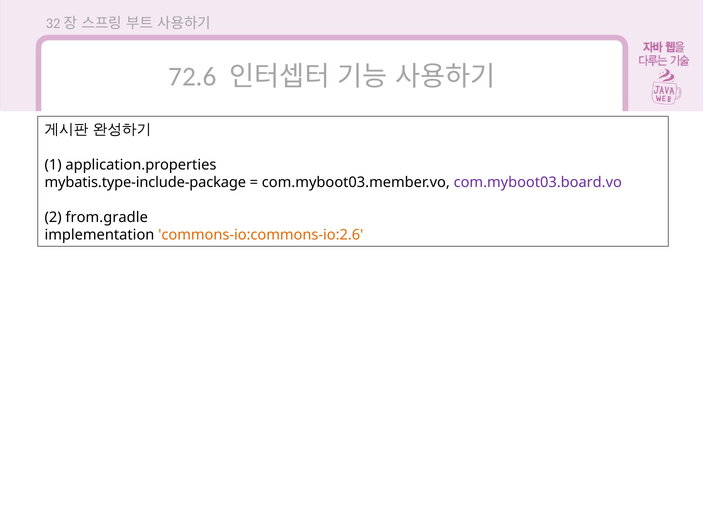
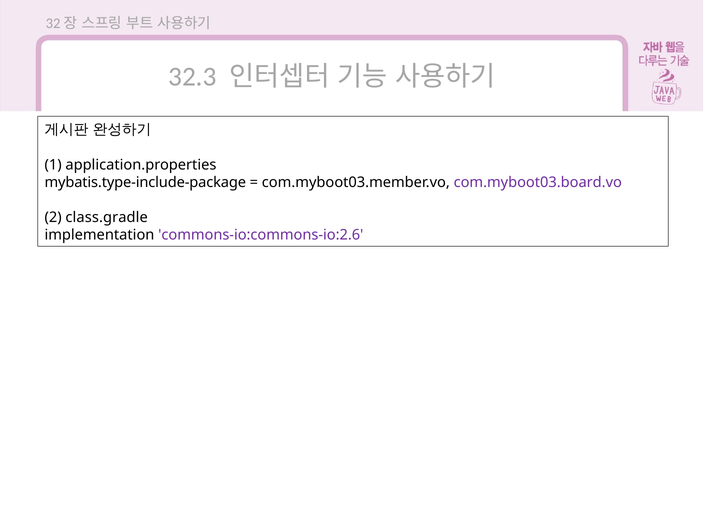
72.6: 72.6 -> 32.3 (192, 77)
from.gradle: from.gradle -> class.gradle (107, 218)
commons-io:commons-io:2.6 colour: orange -> purple (261, 235)
